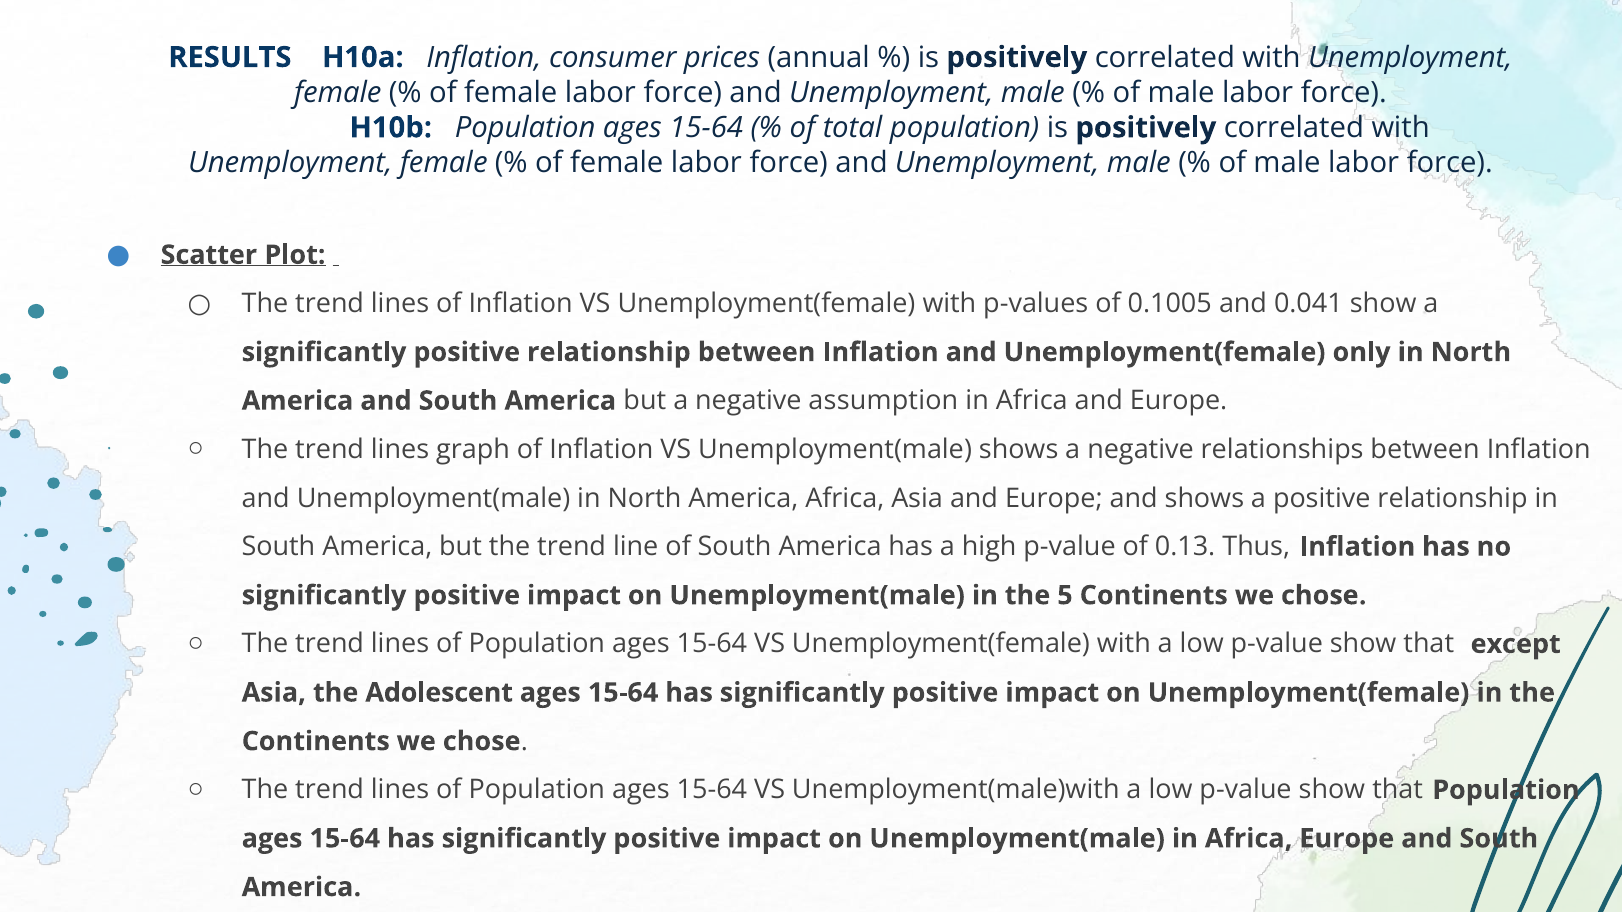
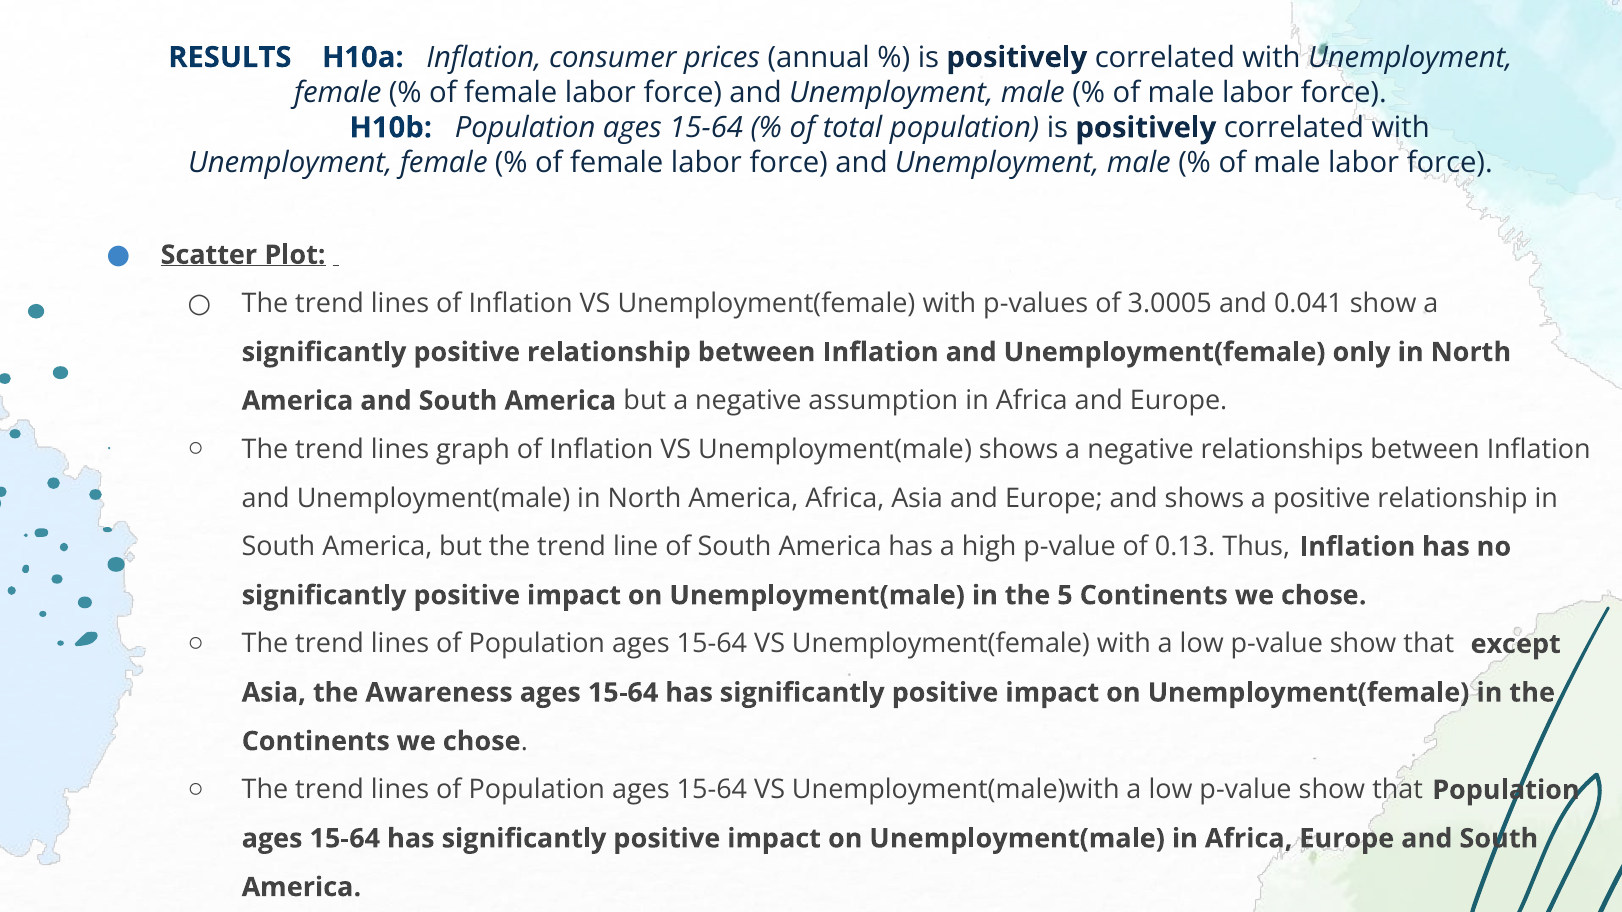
0.1005: 0.1005 -> 3.0005 (1170, 304)
Adolescent: Adolescent -> Awareness (439, 693)
